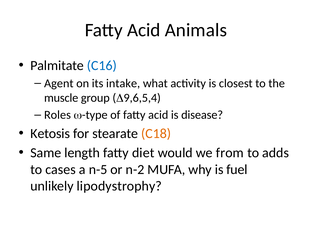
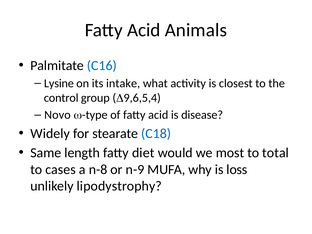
Agent: Agent -> Lysine (59, 83)
muscle: muscle -> control (61, 98)
Roles: Roles -> Novo (57, 115)
Ketosis: Ketosis -> Widely (50, 133)
C18 colour: orange -> blue (156, 133)
from: from -> most (230, 153)
adds: adds -> total (276, 153)
n-5: n-5 -> n-8 (98, 170)
n-2: n-2 -> n-9 (135, 170)
fuel: fuel -> loss (237, 170)
